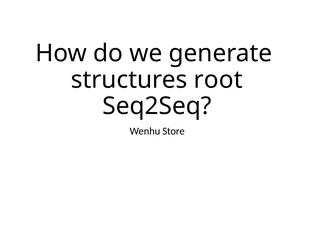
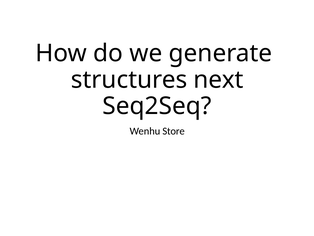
root: root -> next (218, 80)
